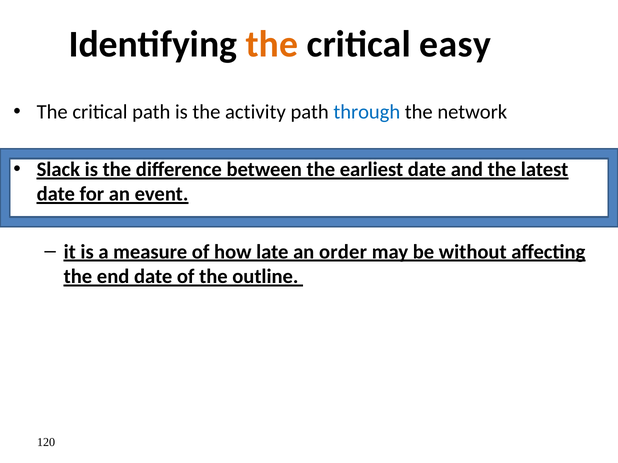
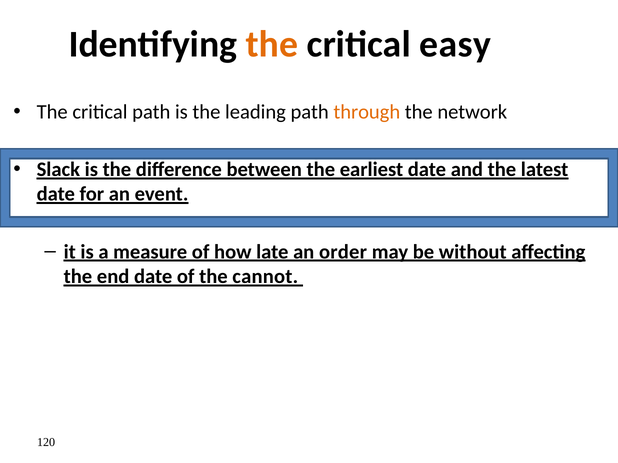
activity: activity -> leading (255, 112)
through colour: blue -> orange (367, 112)
outline: outline -> cannot (265, 277)
